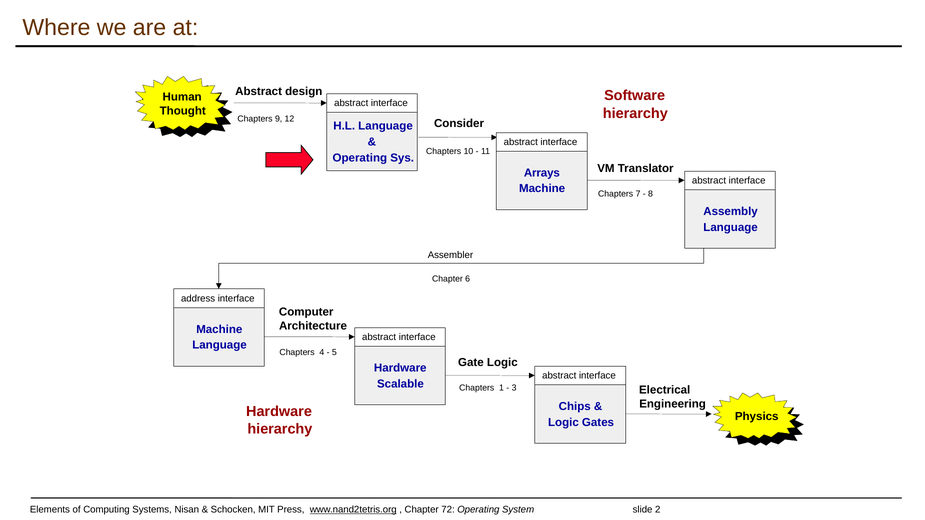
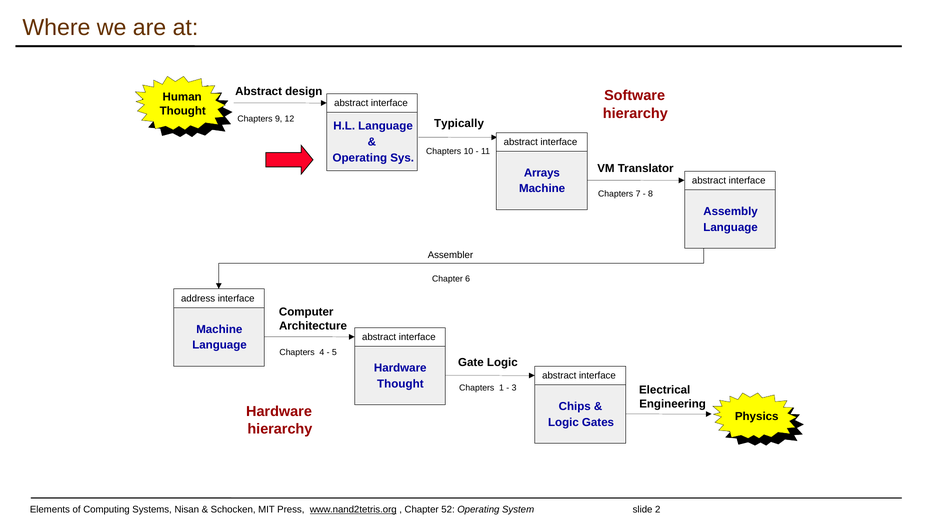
Consider: Consider -> Typically (459, 123)
Scalable: Scalable -> Thought (400, 384)
72: 72 -> 52 (448, 510)
